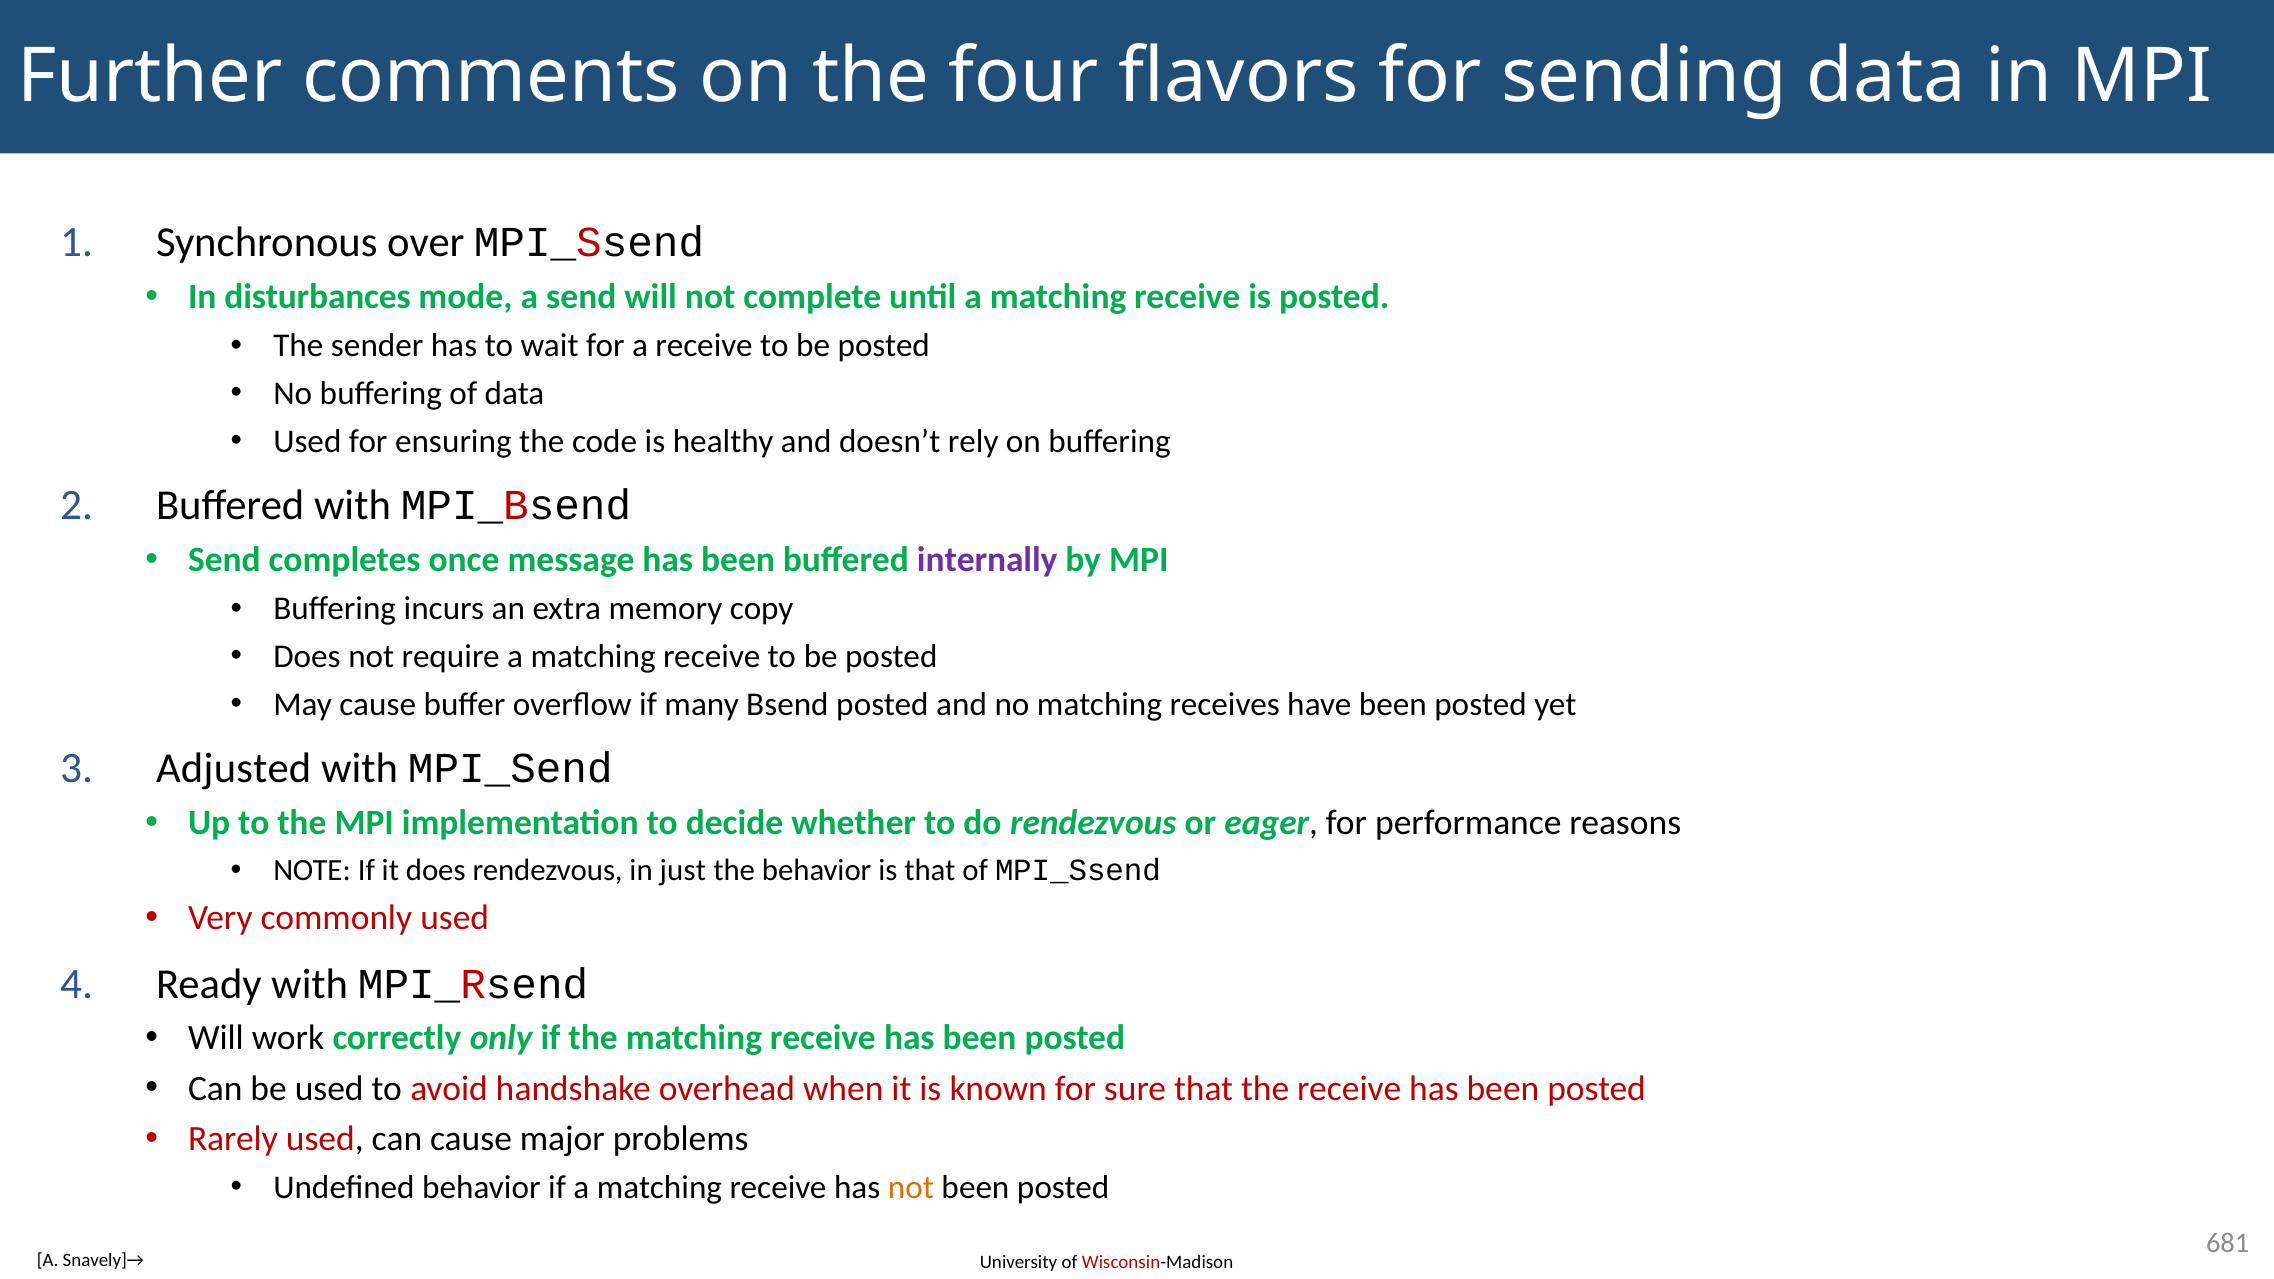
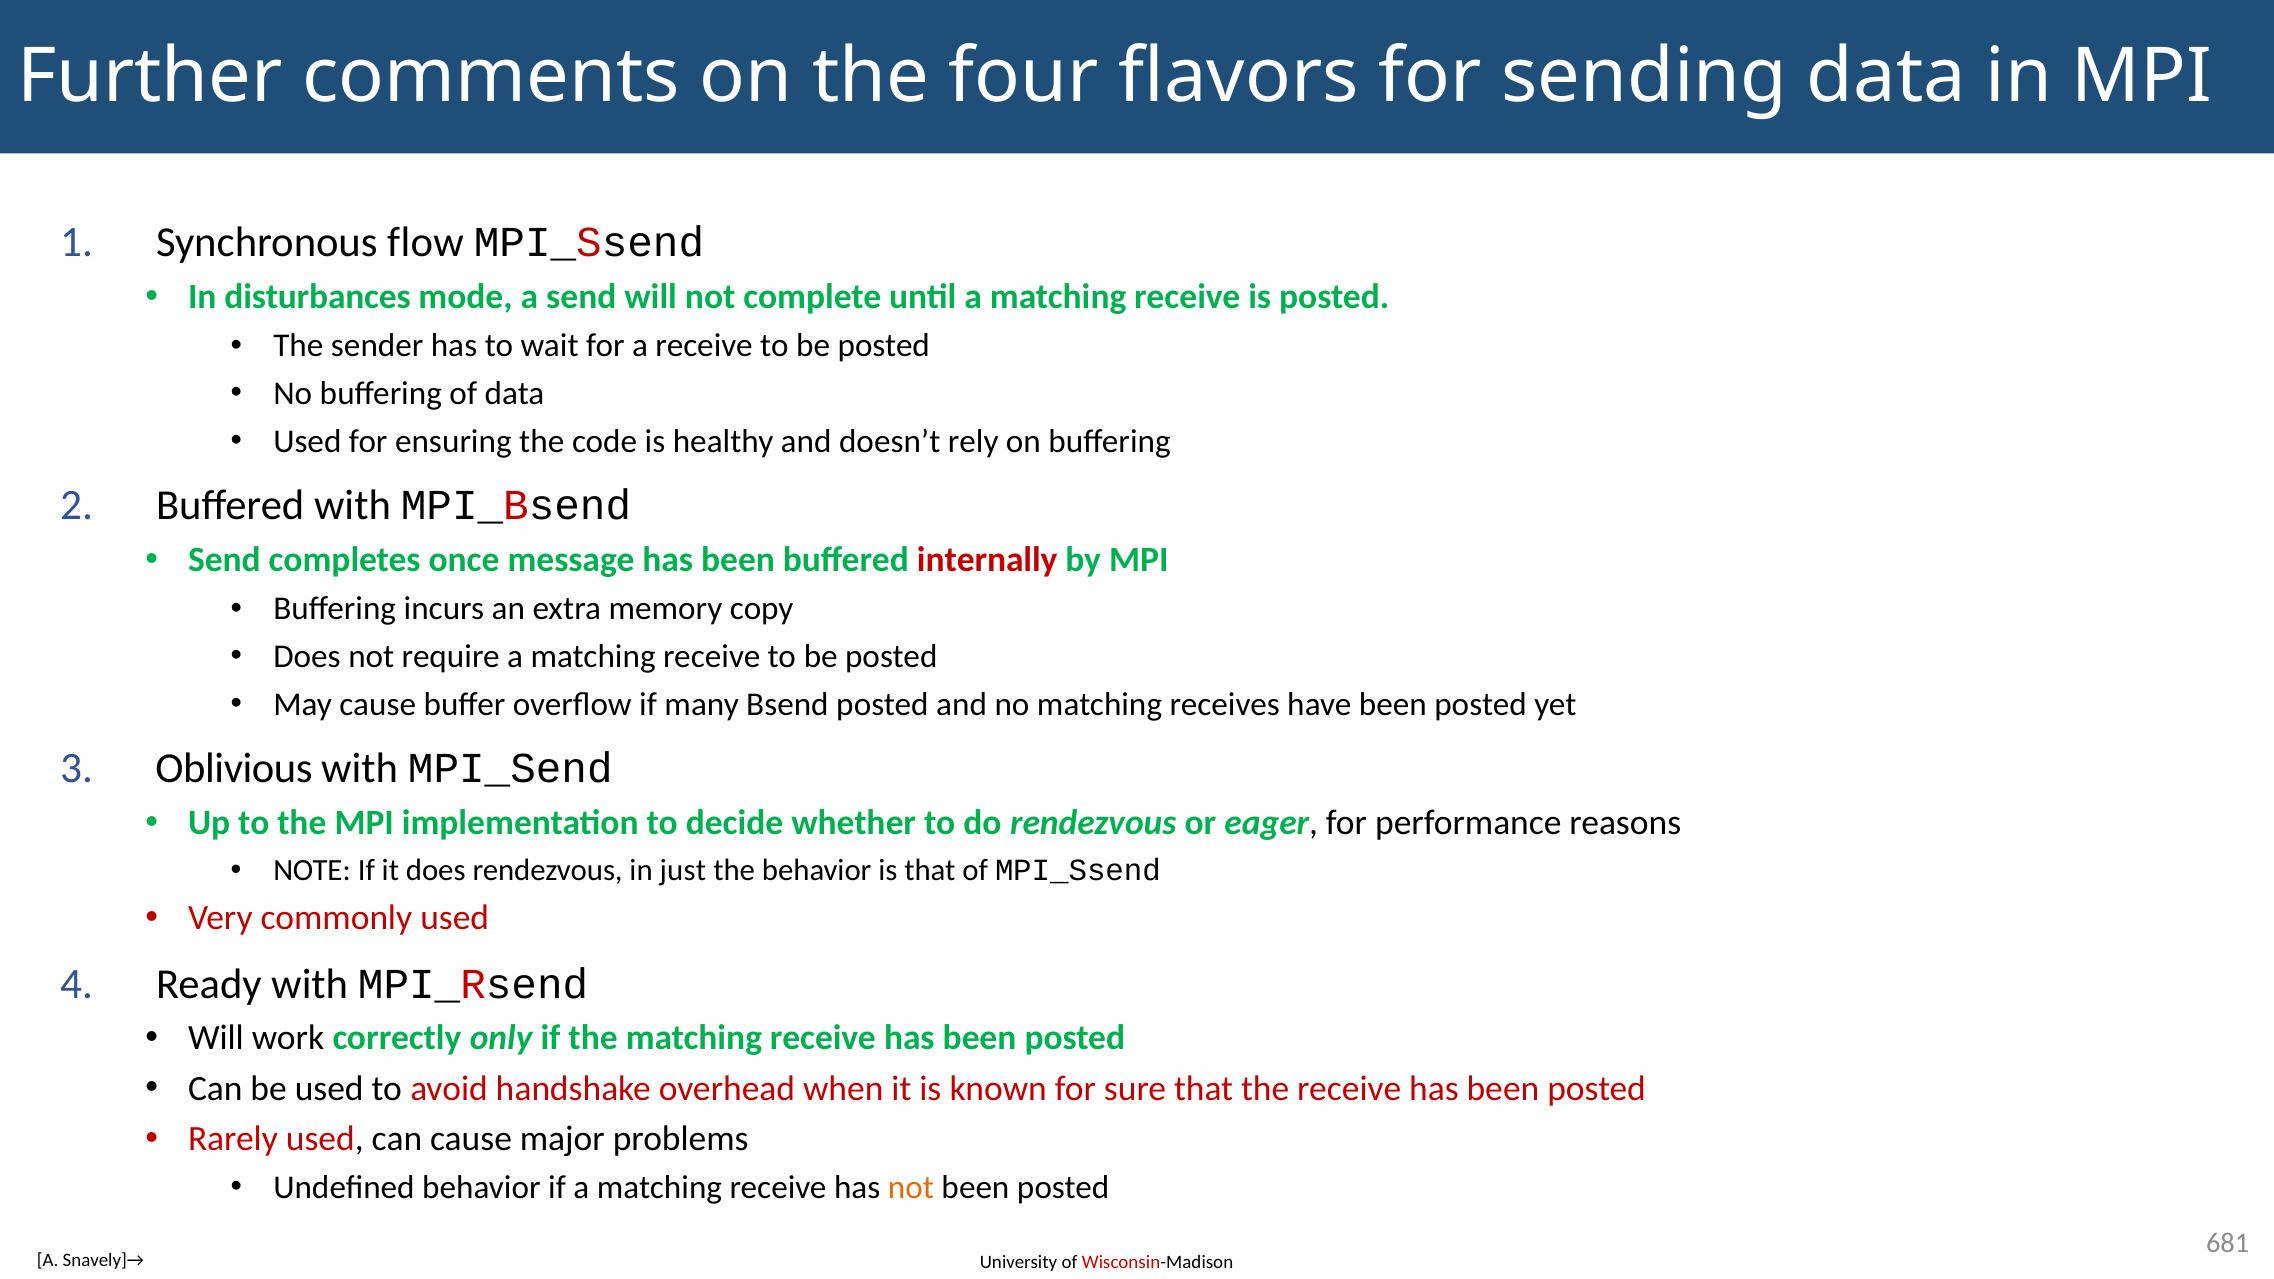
over: over -> flow (426, 243)
internally colour: purple -> red (987, 560)
Adjusted: Adjusted -> Oblivious (234, 769)
